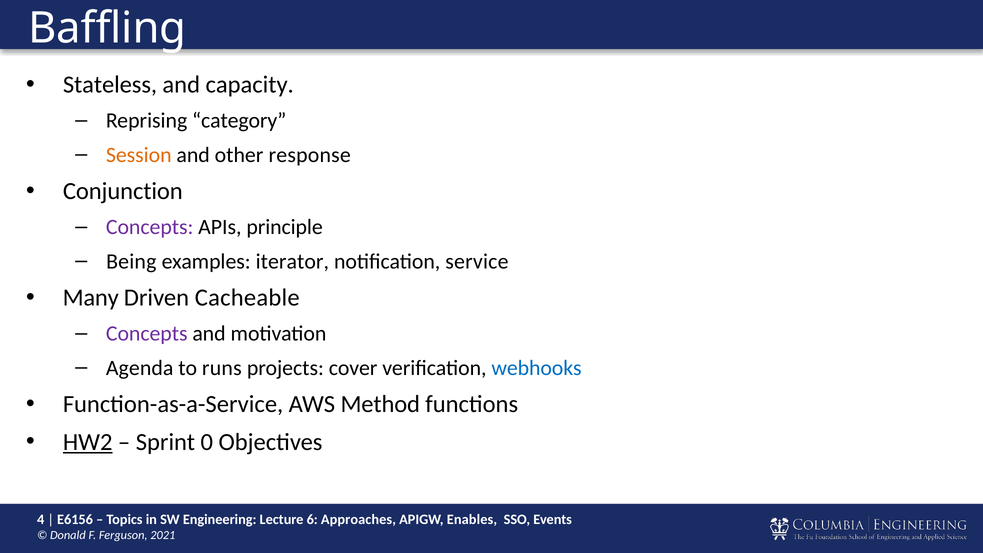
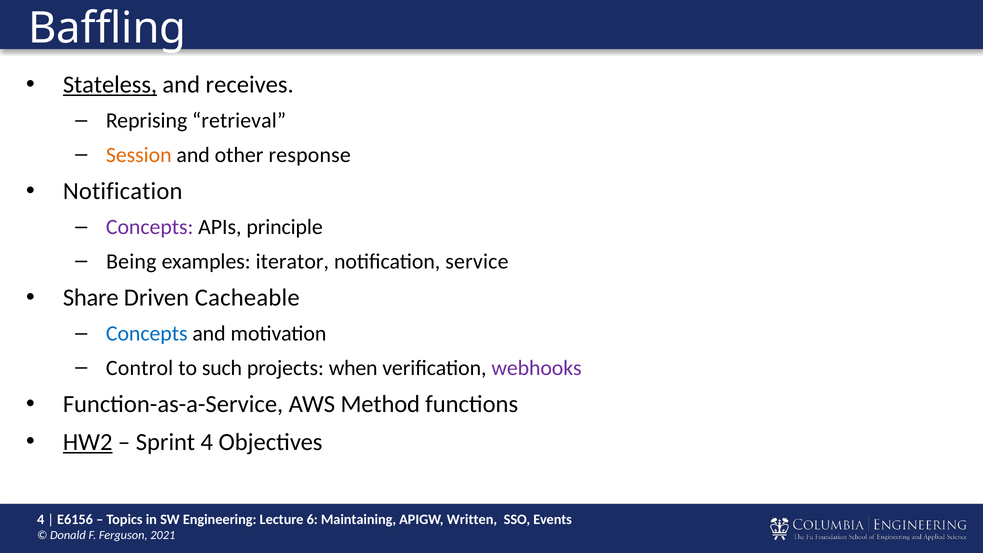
Stateless underline: none -> present (110, 85)
capacity: capacity -> receives (250, 85)
category: category -> retrieval (239, 121)
Conjunction: Conjunction -> Notification (123, 191)
Many: Many -> Share (91, 298)
Concepts colour: purple -> blue (147, 334)
Agenda: Agenda -> Control (140, 368)
runs: runs -> such (222, 368)
cover: cover -> when (353, 368)
webhooks colour: blue -> purple (537, 368)
Sprint 0: 0 -> 4 (207, 442)
Approaches: Approaches -> Maintaining (358, 519)
Enables: Enables -> Written (472, 519)
